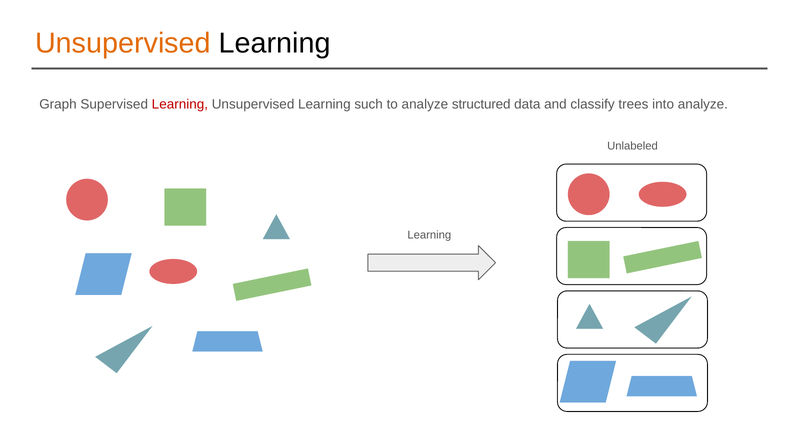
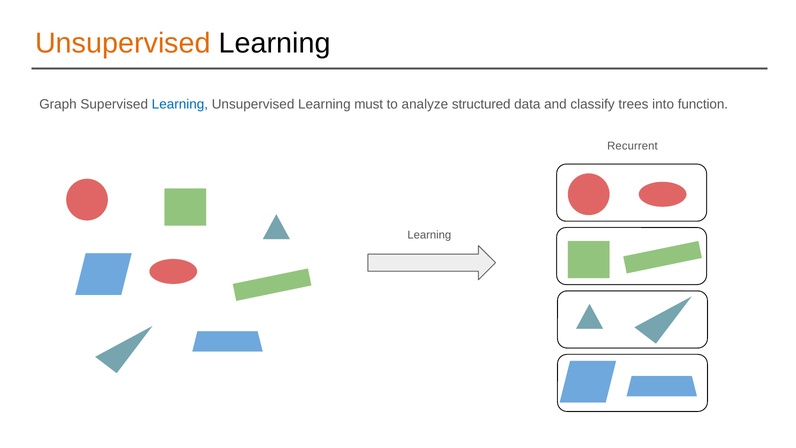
Learning colour: red -> blue (180, 104)
such: such -> must (369, 104)
into analyze: analyze -> function (703, 104)
Unlabeled: Unlabeled -> Recurrent (632, 146)
